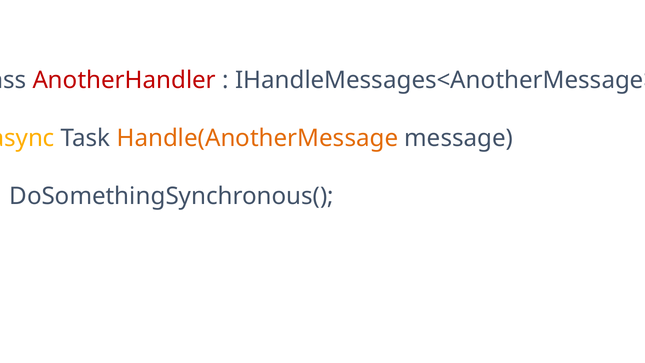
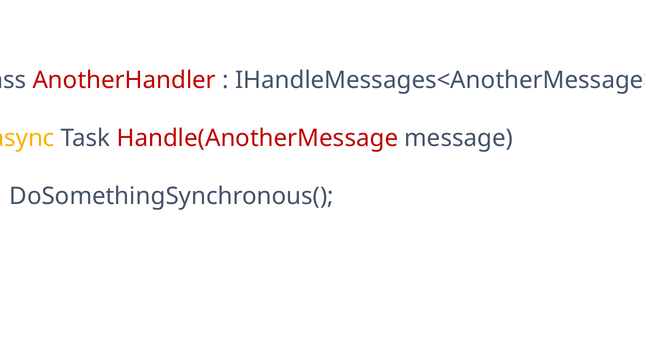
Handle(AnotherMessage colour: orange -> red (257, 138)
